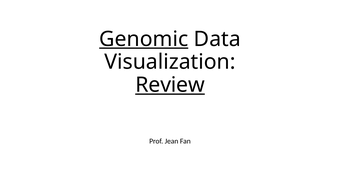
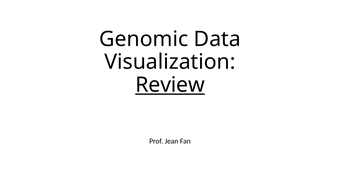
Genomic underline: present -> none (144, 39)
